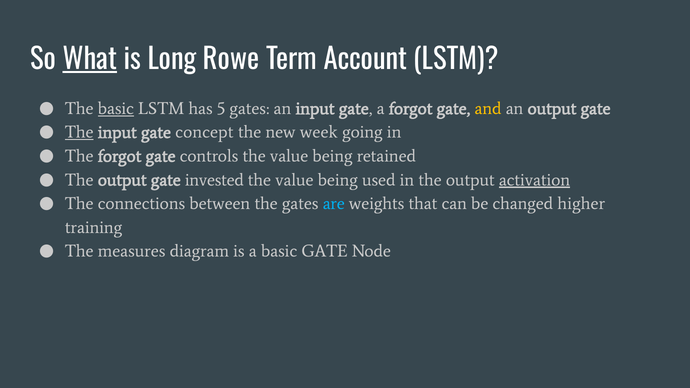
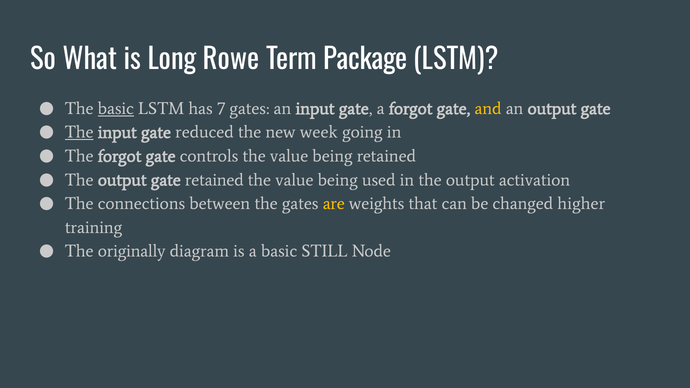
What underline: present -> none (90, 60)
Account: Account -> Package (365, 60)
5: 5 -> 7 (221, 109)
concept: concept -> reduced (204, 132)
gate invested: invested -> retained (214, 180)
activation underline: present -> none (535, 180)
are colour: light blue -> yellow (334, 204)
measures: measures -> originally (132, 251)
basic GATE: GATE -> STILL (324, 251)
